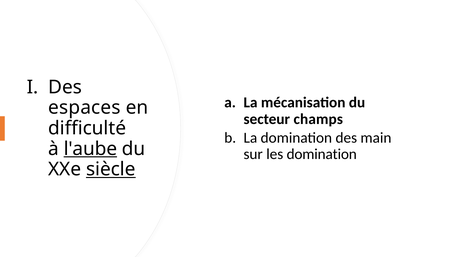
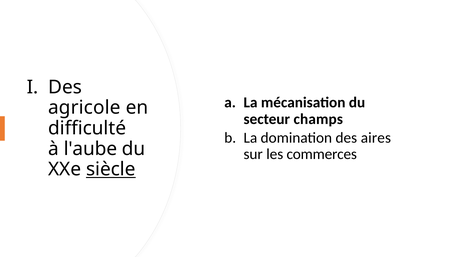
espaces: espaces -> agricole (84, 108)
main: main -> aires (376, 138)
l'aube underline: present -> none (90, 149)
les domination: domination -> commerces (322, 154)
